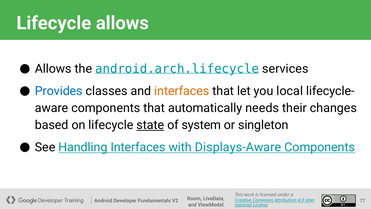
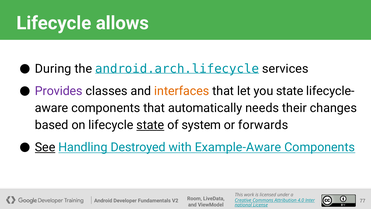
Allows: Allows -> During (53, 69)
Provides colour: blue -> purple (59, 91)
you local: local -> state (290, 91)
singleton: singleton -> forwards (263, 125)
See underline: none -> present (45, 147)
Handling Interfaces: Interfaces -> Destroyed (138, 147)
Displays-Aware: Displays-Aware -> Example-Aware (238, 147)
